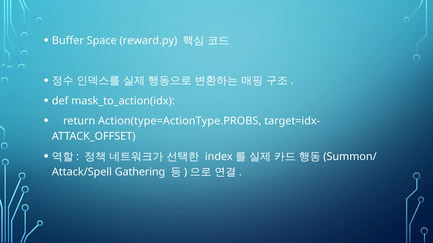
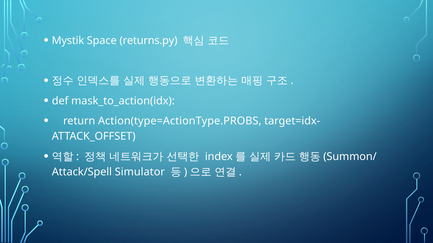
Buffer: Buffer -> Mystik (68, 41)
reward.py: reward.py -> returns.py (148, 41)
Gathering: Gathering -> Simulator (140, 172)
